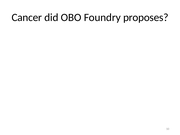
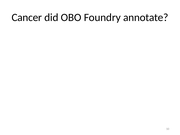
proposes: proposes -> annotate (146, 17)
